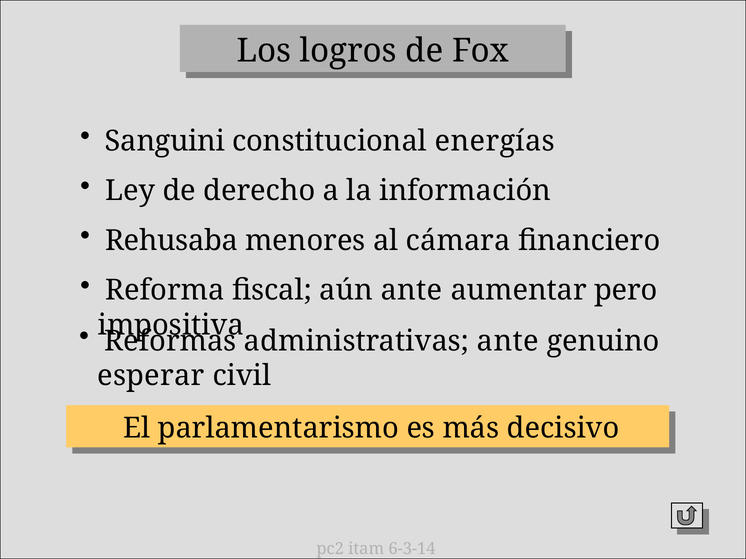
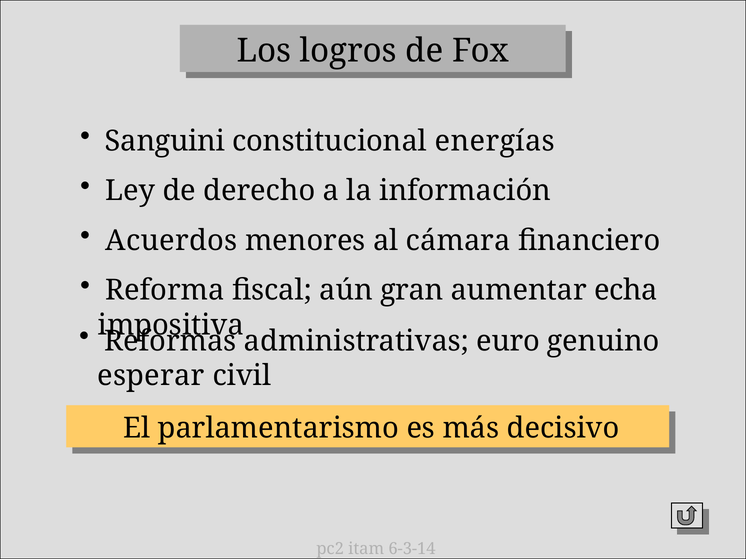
Rehusaba: Rehusaba -> Acuerdos (171, 241)
aún ante: ante -> gran (412, 290)
pero: pero -> echa (626, 290)
administrativas ante: ante -> euro (508, 341)
